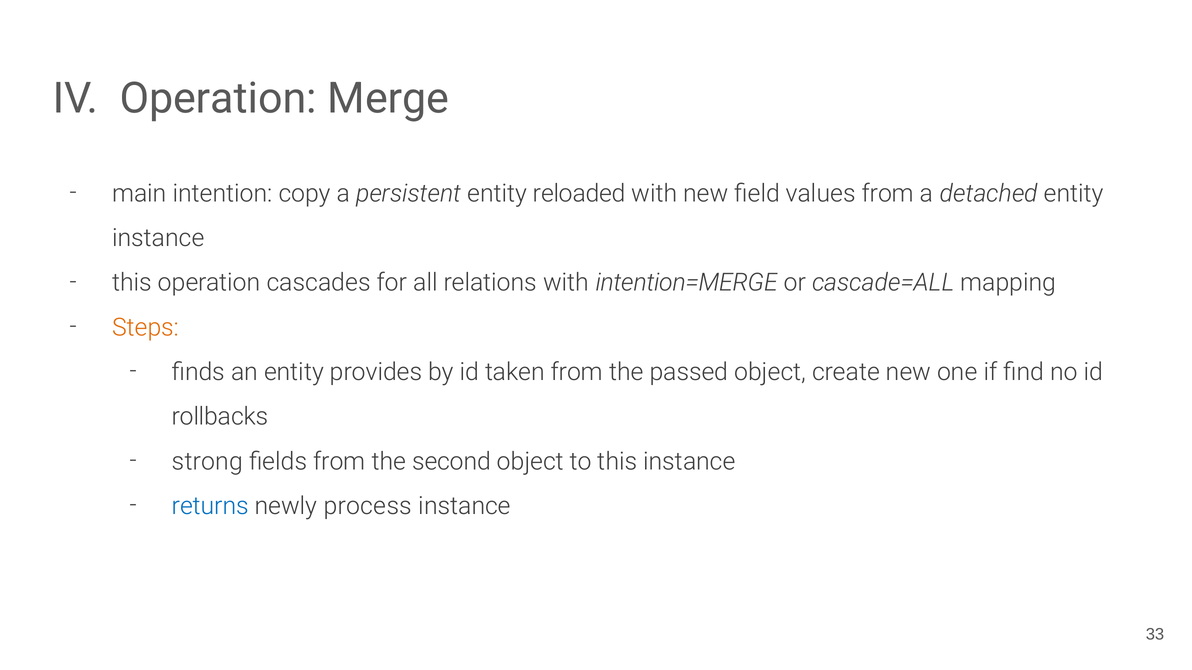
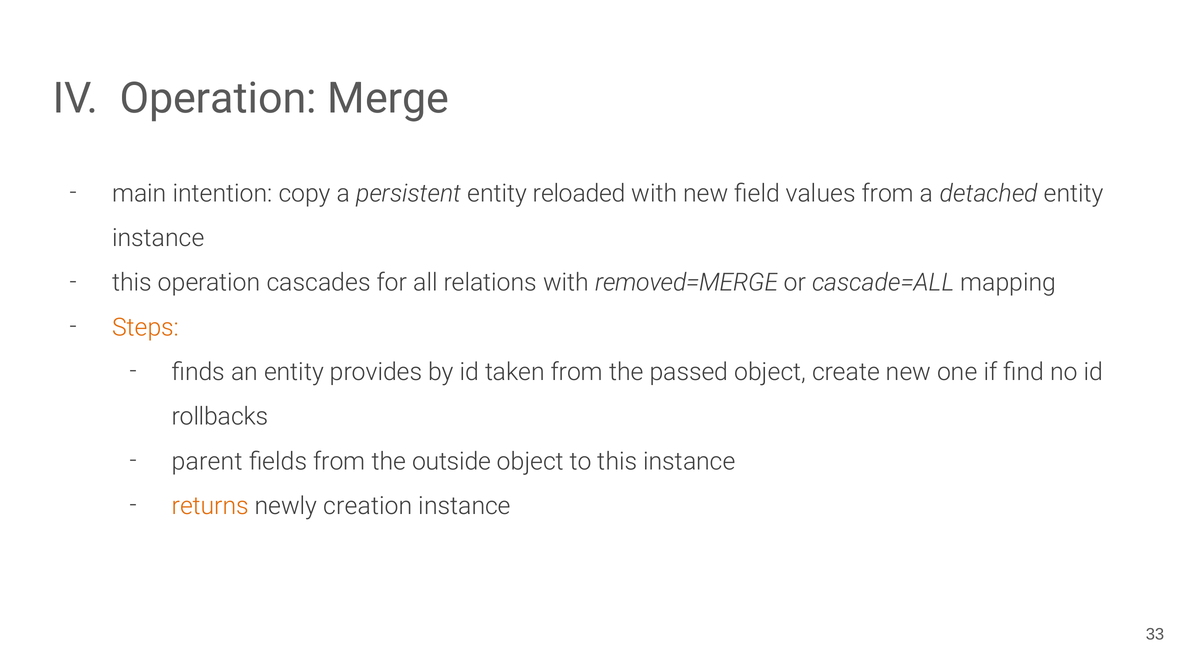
intention=MERGE: intention=MERGE -> removed=MERGE (687, 283)
strong: strong -> parent (207, 462)
second: second -> outside (452, 462)
returns colour: blue -> orange (210, 506)
process: process -> creation (368, 506)
